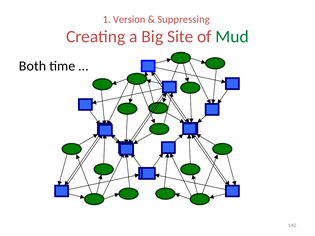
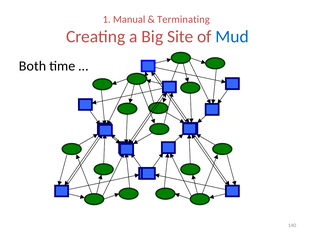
Version: Version -> Manual (129, 19)
Suppressing: Suppressing -> Terminating (183, 19)
Mud colour: green -> blue (232, 37)
